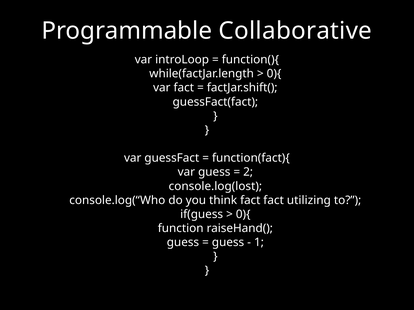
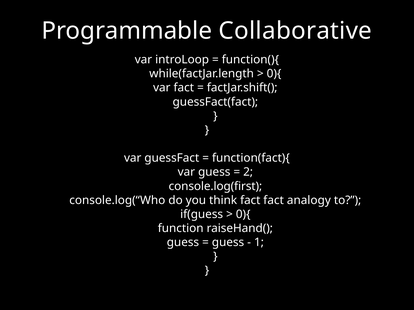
console.log(lost: console.log(lost -> console.log(first (215, 186)
utilizing: utilizing -> analogy (309, 201)
